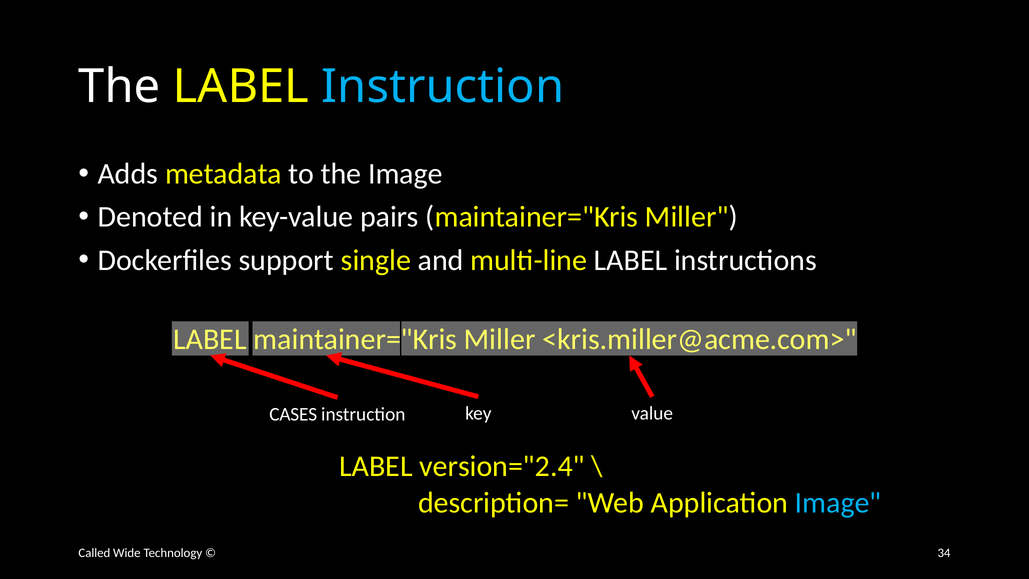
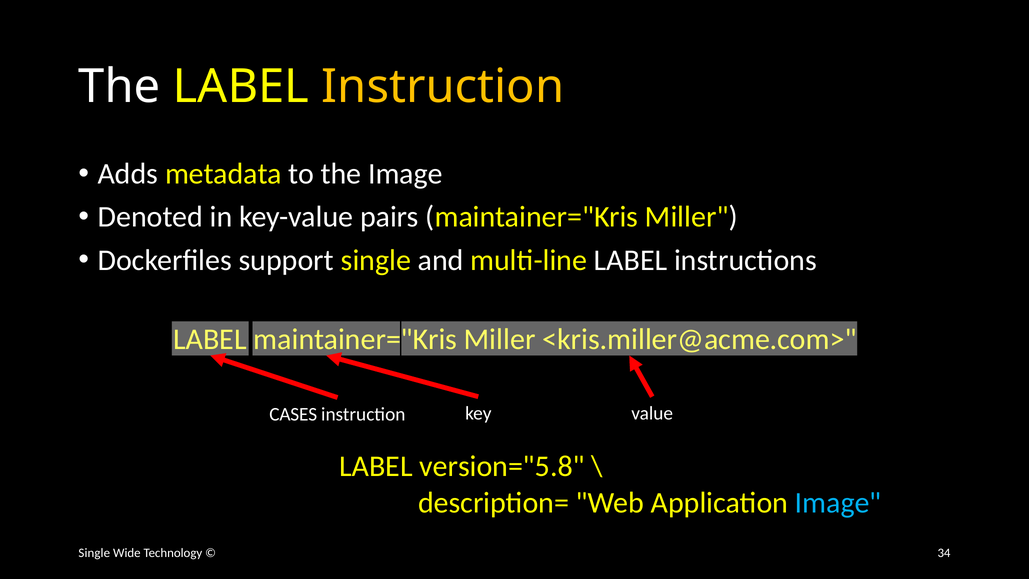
Instruction colour: light blue -> yellow (443, 86)
version="2.4: version="2.4 -> version="5.8 (502, 466)
Called: Called -> Single (94, 553)
